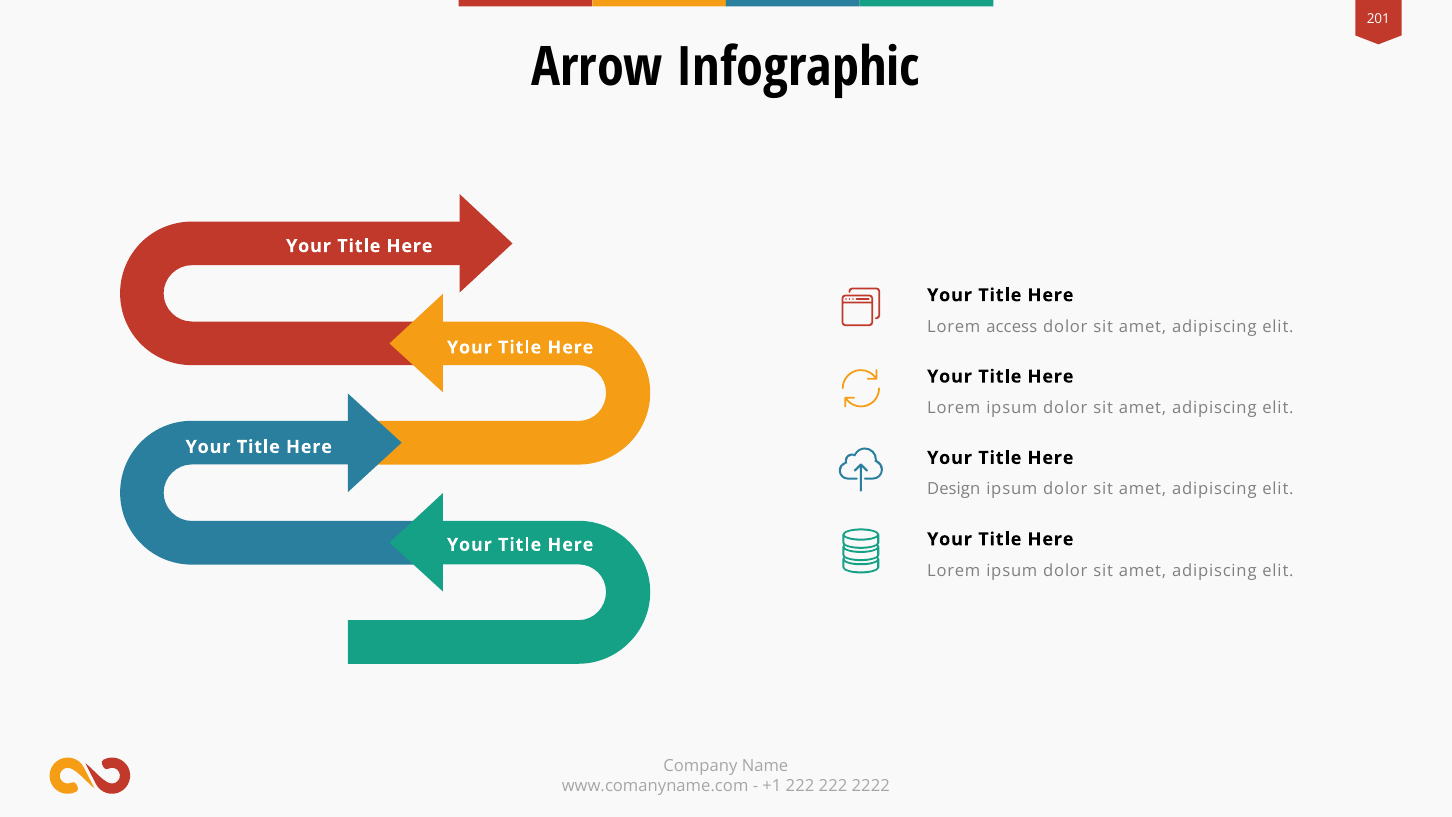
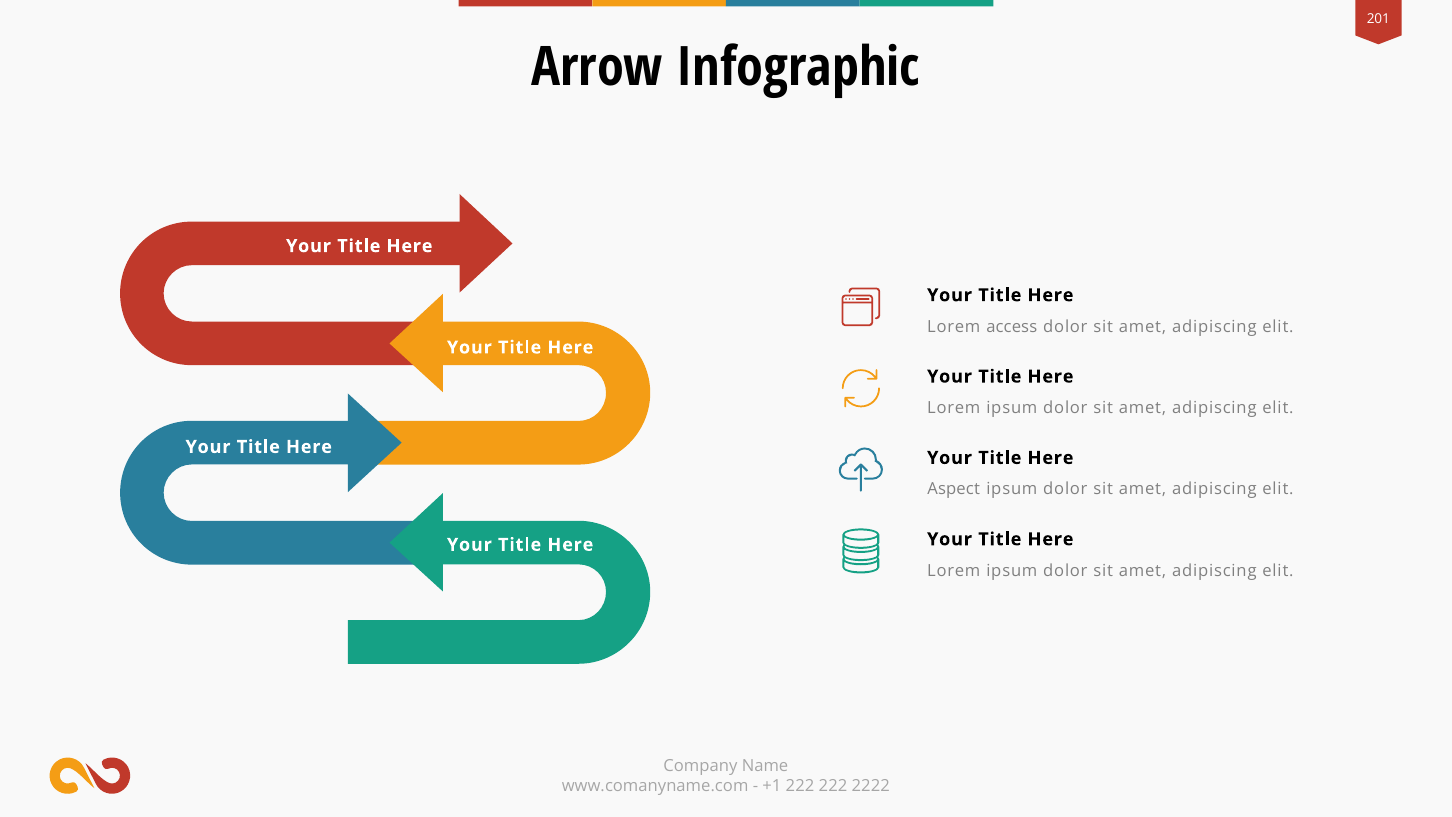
Design: Design -> Aspect (954, 489)
